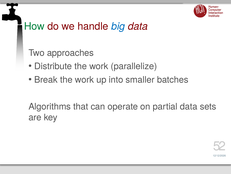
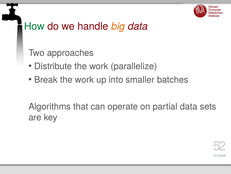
big colour: blue -> orange (118, 26)
